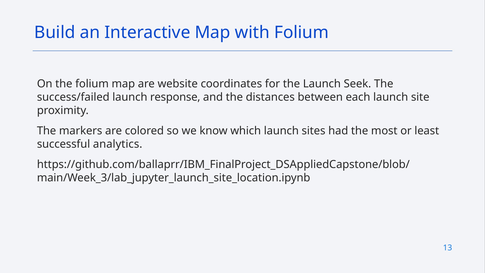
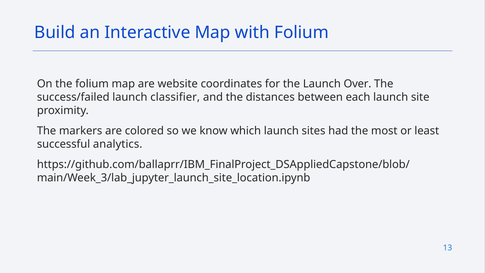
Seek: Seek -> Over (357, 84)
response: response -> classifier (175, 97)
